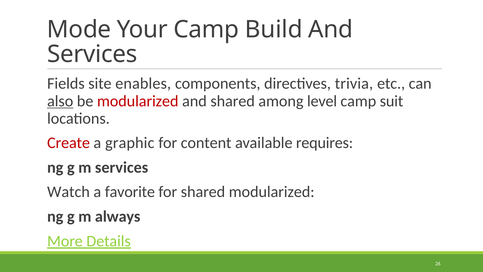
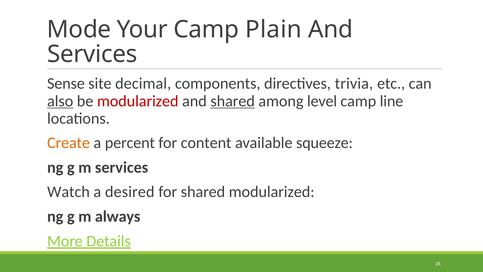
Build: Build -> Plain (274, 29)
Fields: Fields -> Sense (66, 84)
enables: enables -> decimal (143, 84)
shared underline: none -> present (233, 101)
suit: suit -> line (392, 101)
Create colour: red -> orange (69, 143)
graphic: graphic -> percent (130, 143)
requires: requires -> squeeze (325, 143)
favorite: favorite -> desired (130, 192)
